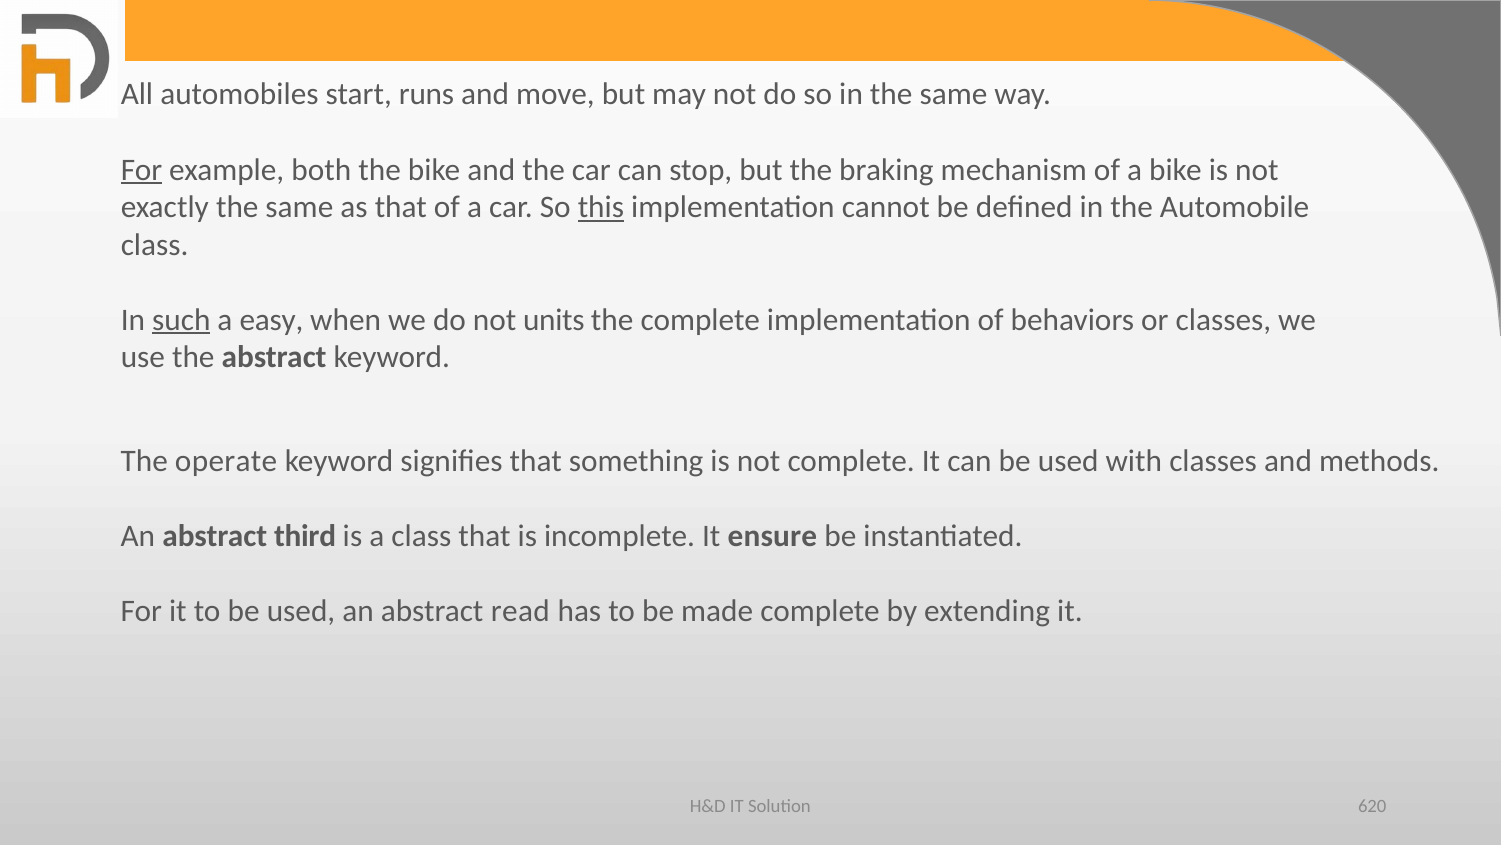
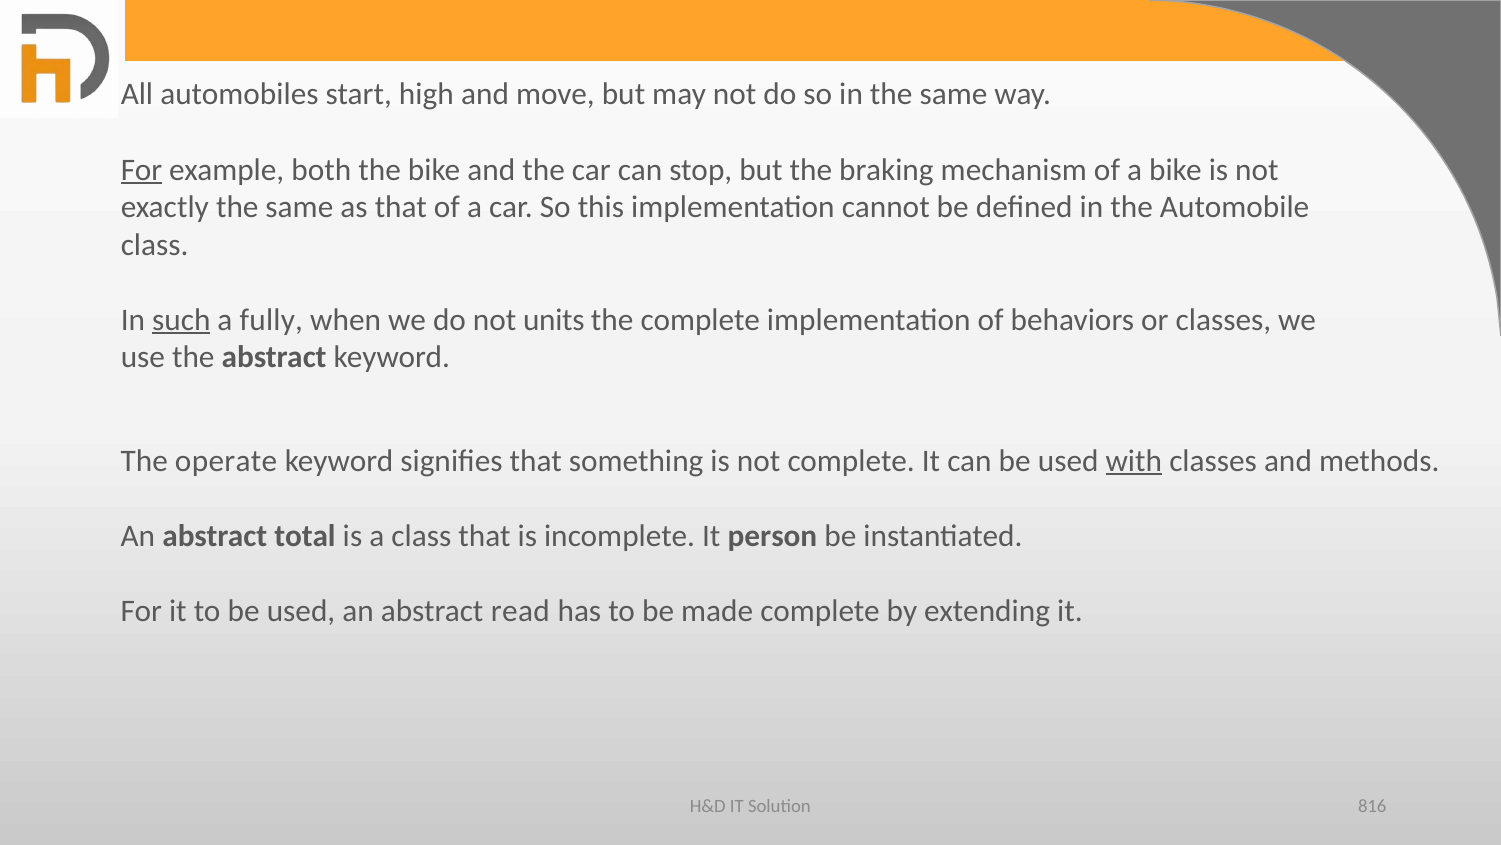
runs: runs -> high (426, 94)
this underline: present -> none (601, 207)
easy: easy -> fully (271, 320)
with underline: none -> present (1134, 460)
third: third -> total (305, 536)
ensure: ensure -> person (772, 536)
620: 620 -> 816 (1372, 806)
